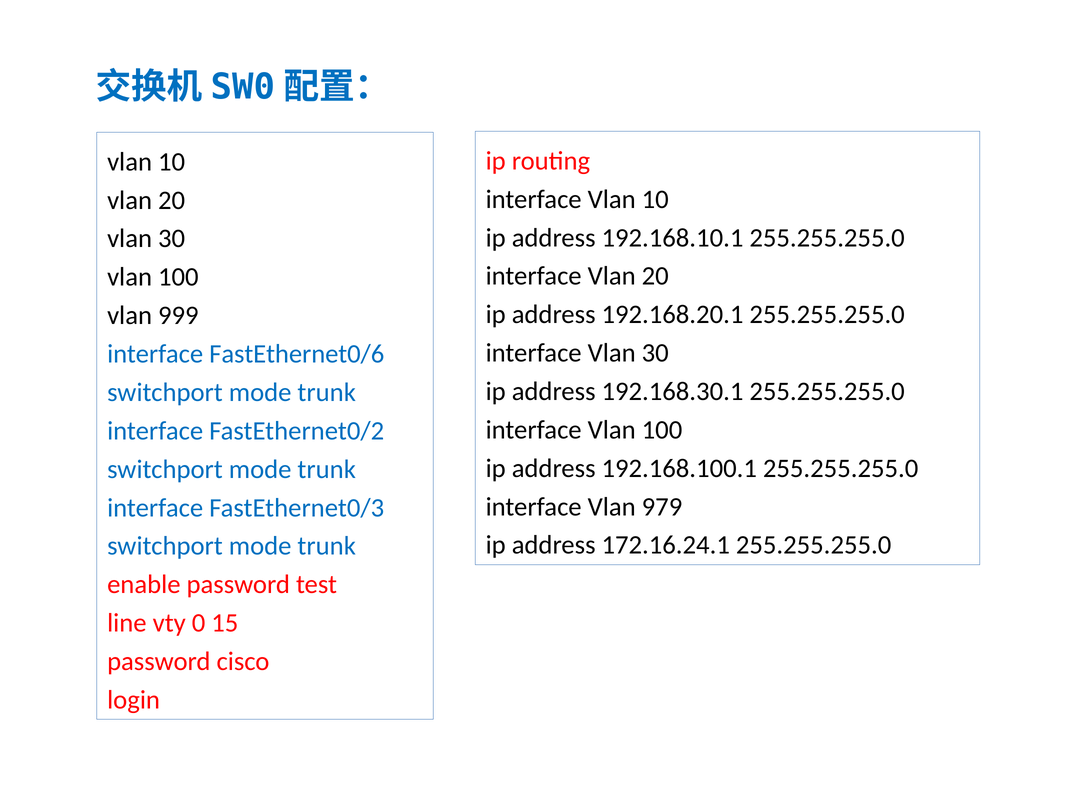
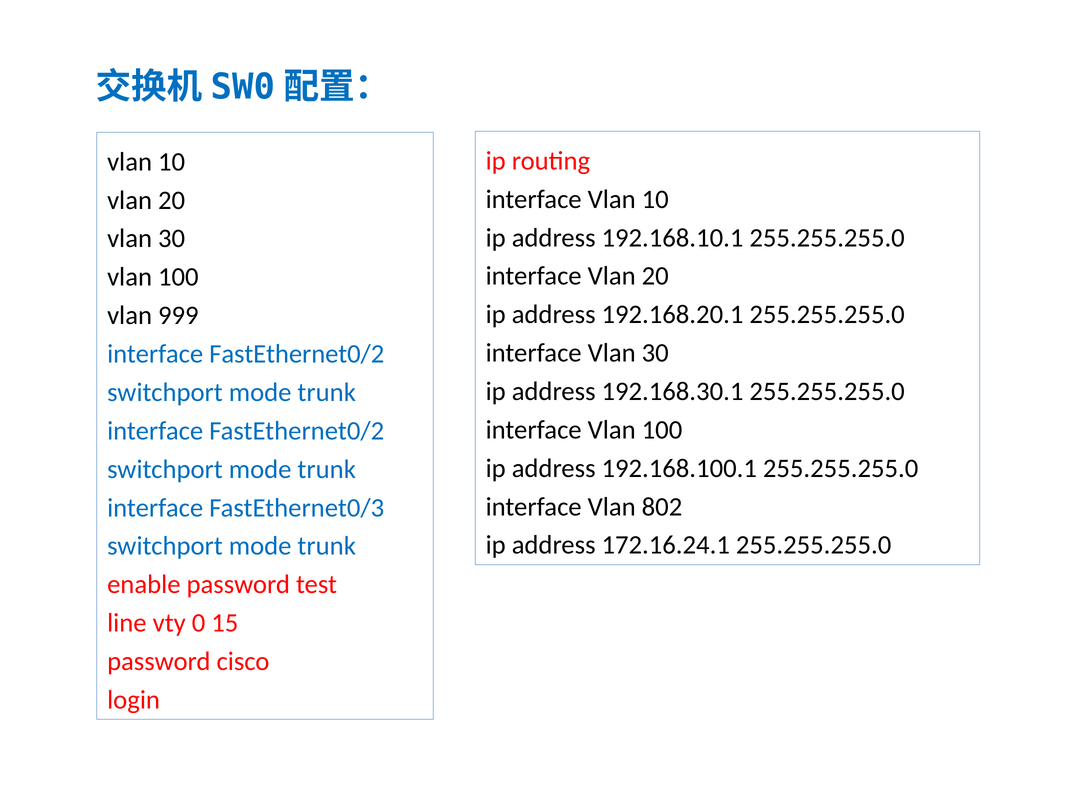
FastEthernet0/6: FastEthernet0/6 -> FastEthernet0/2 (297, 354)
979: 979 -> 802 (662, 507)
